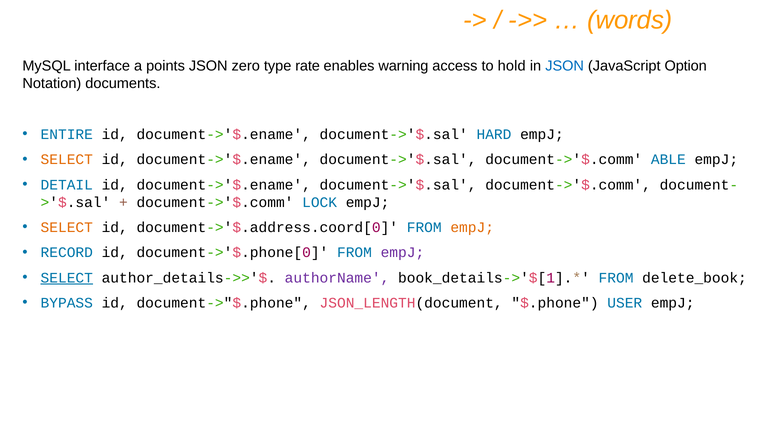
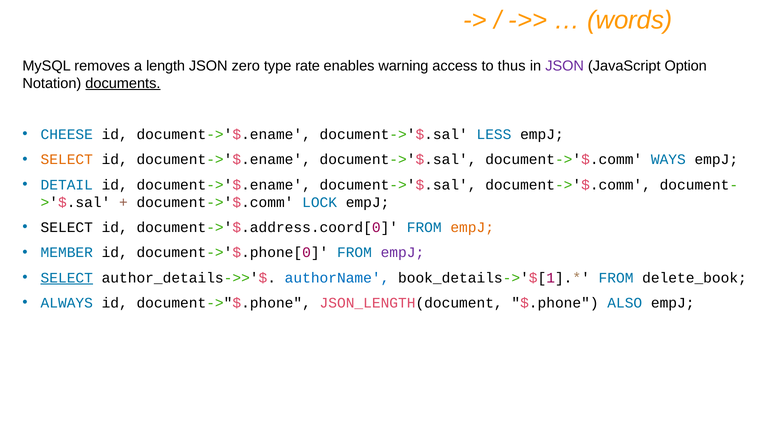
interface: interface -> removes (102, 66)
points: points -> length (166, 66)
hold: hold -> thus (512, 66)
JSON colour: blue -> purple (565, 66)
documents underline: none -> present (123, 83)
ENTIRE: ENTIRE -> CHEESE (67, 134)
HARD: HARD -> LESS (494, 134)
ABLE: ABLE -> WAYS (668, 160)
SELECT colour: orange -> black (67, 227)
RECORD: RECORD -> MEMBER (67, 253)
authorName colour: purple -> blue (337, 278)
BYPASS: BYPASS -> ALWAYS (67, 303)
USER: USER -> ALSO (625, 303)
